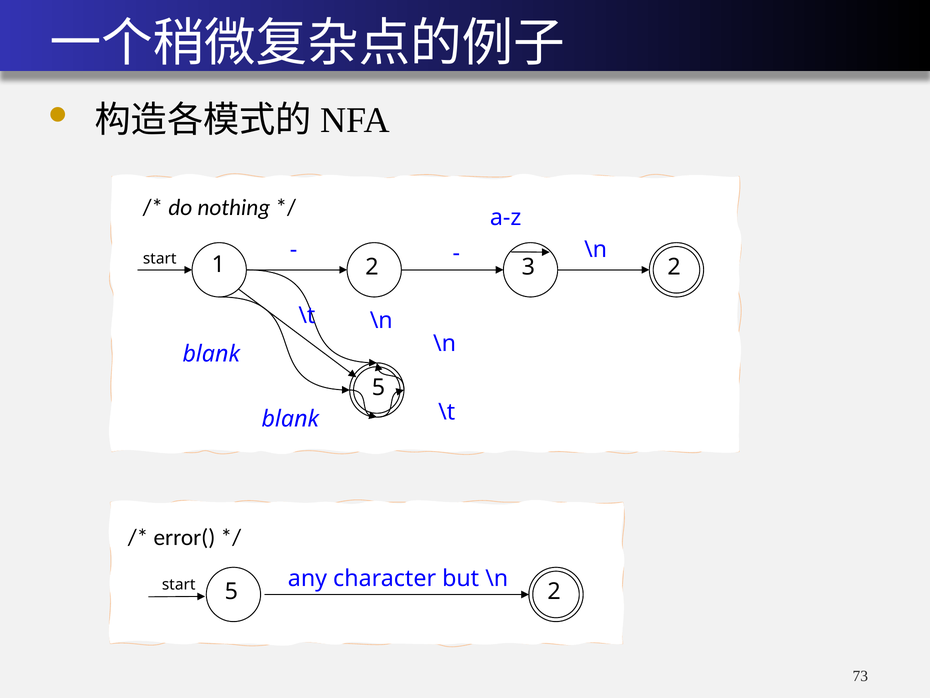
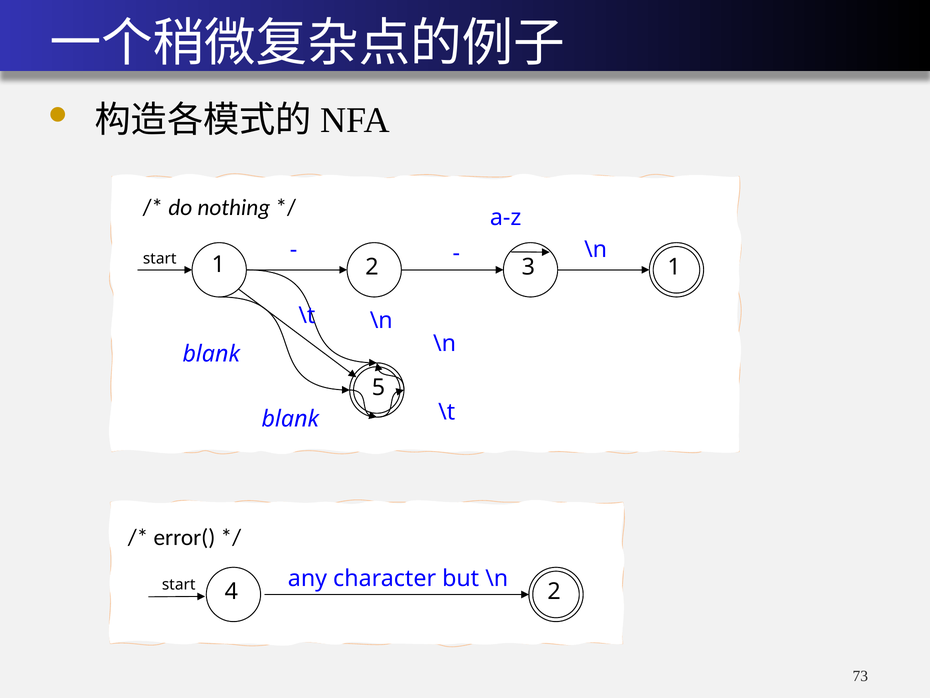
3 2: 2 -> 1 (674, 267)
start 5: 5 -> 4 (231, 591)
